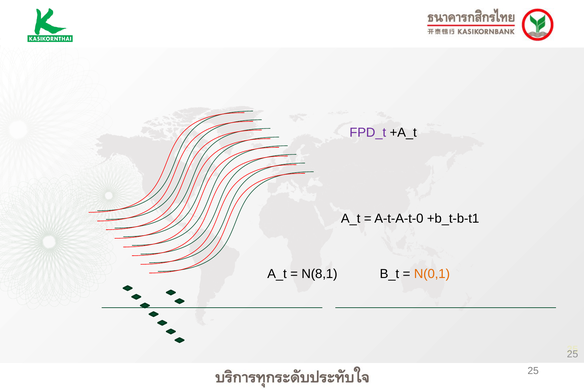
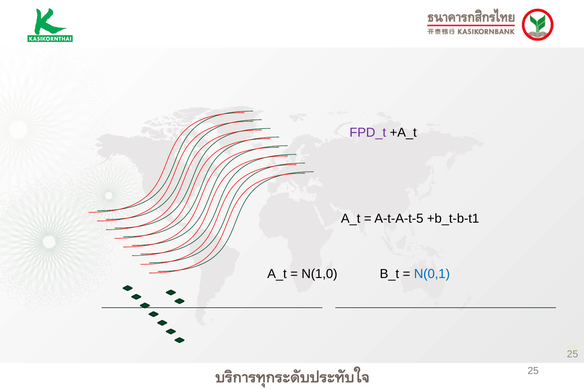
A-t-A-t-0: A-t-A-t-0 -> A-t-A-t-5 (399, 218)
N(8,1: N(8,1 -> N(1,0 (319, 274)
N(0,1 colour: orange -> blue (432, 274)
